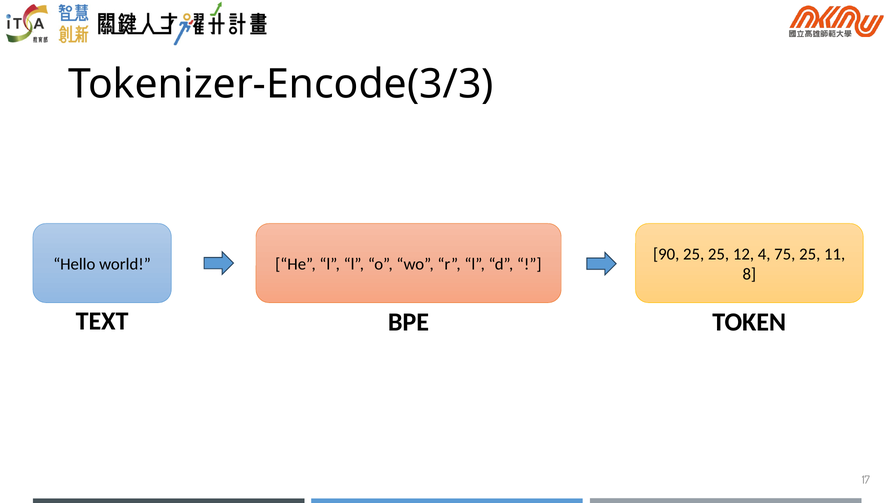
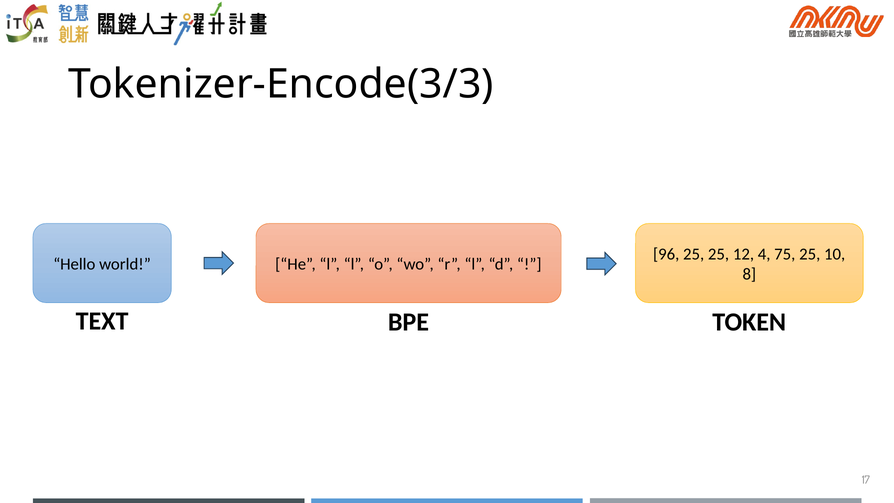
90: 90 -> 96 (666, 254)
11: 11 -> 10 (835, 254)
